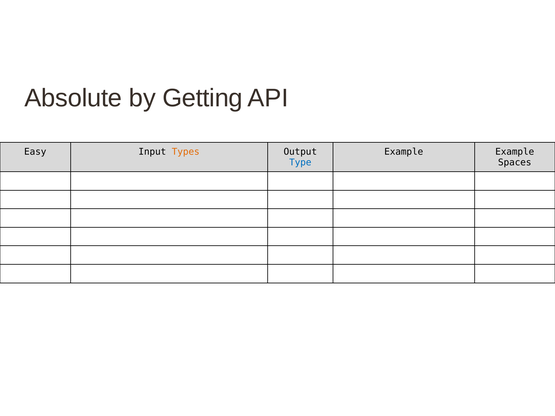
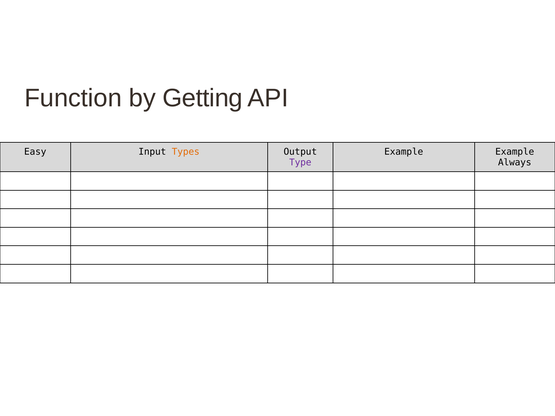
Absolute: Absolute -> Function (73, 98)
Type colour: blue -> purple (300, 163)
Spaces: Spaces -> Always (515, 163)
